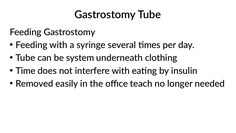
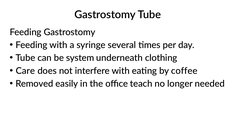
Time: Time -> Care (25, 71)
insulin: insulin -> coffee (184, 71)
